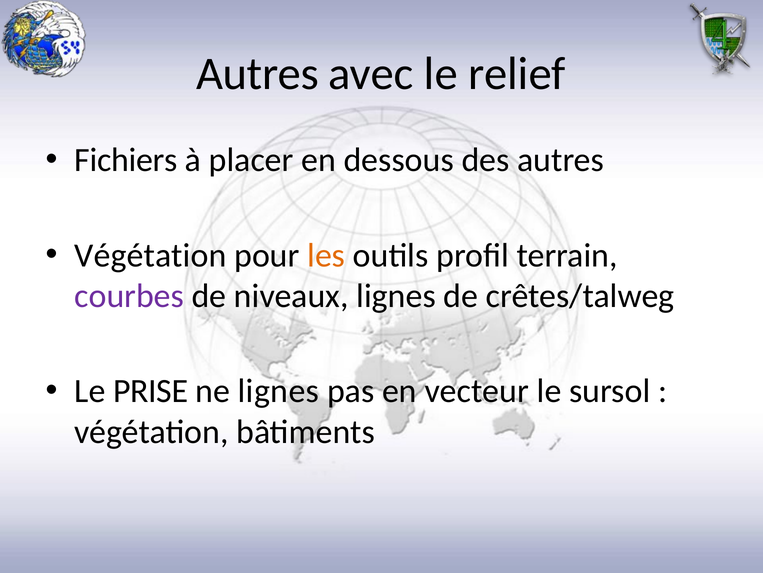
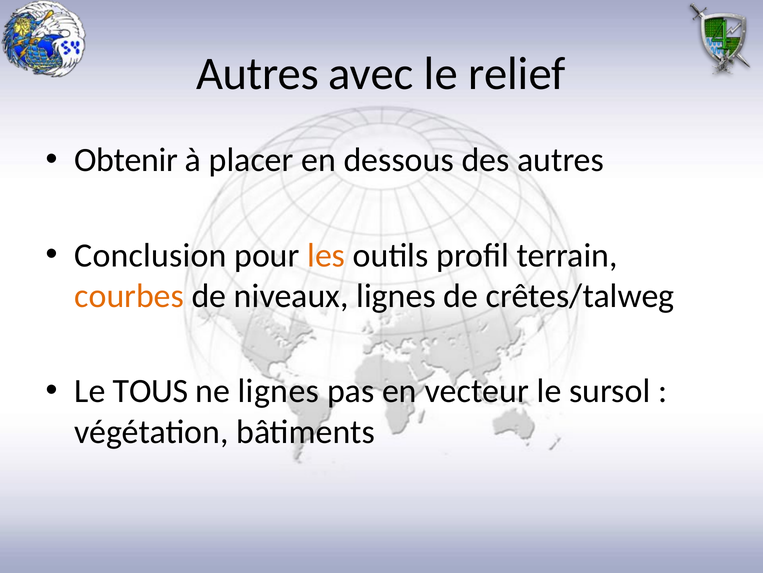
Fichiers: Fichiers -> Obtenir (126, 160)
Végétation: Végétation -> Conclusion (150, 255)
courbes colour: purple -> orange (129, 296)
PRISE: PRISE -> TOUS (151, 391)
